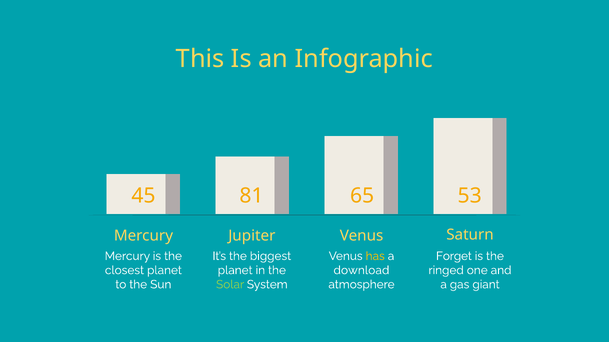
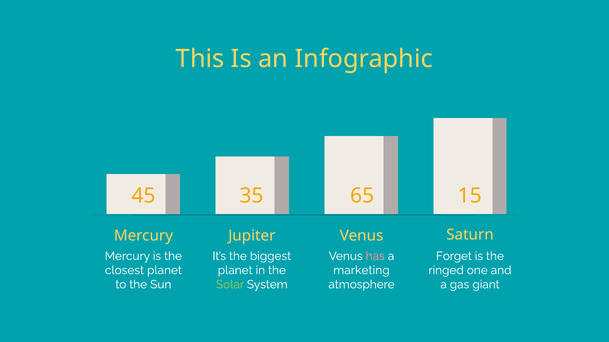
81: 81 -> 35 (252, 196)
53: 53 -> 15 (470, 196)
has colour: yellow -> pink (375, 256)
download: download -> marketing (361, 271)
